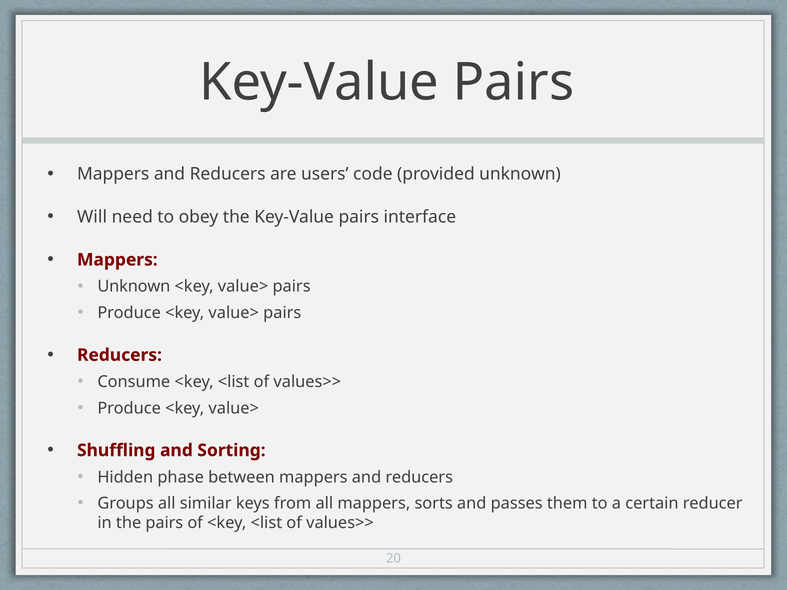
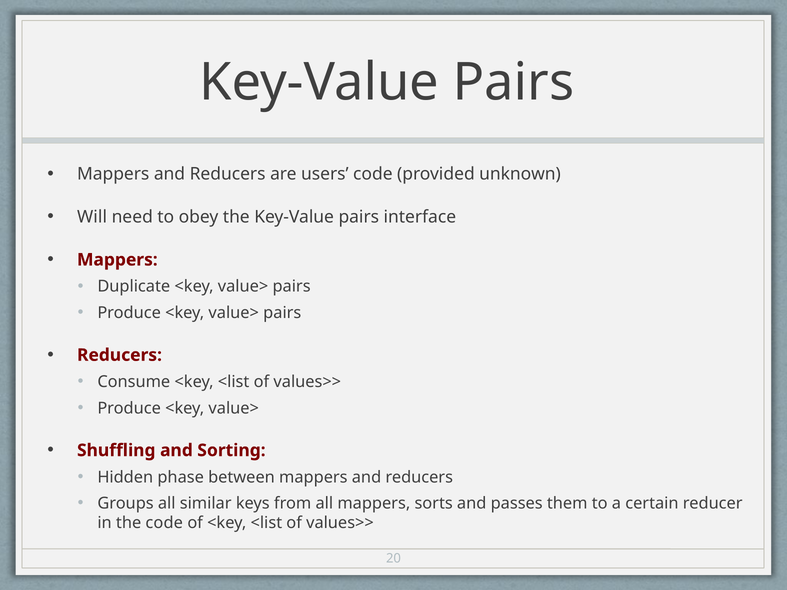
Unknown: Unknown -> Duplicate (134, 287)
the pairs: pairs -> code (164, 523)
